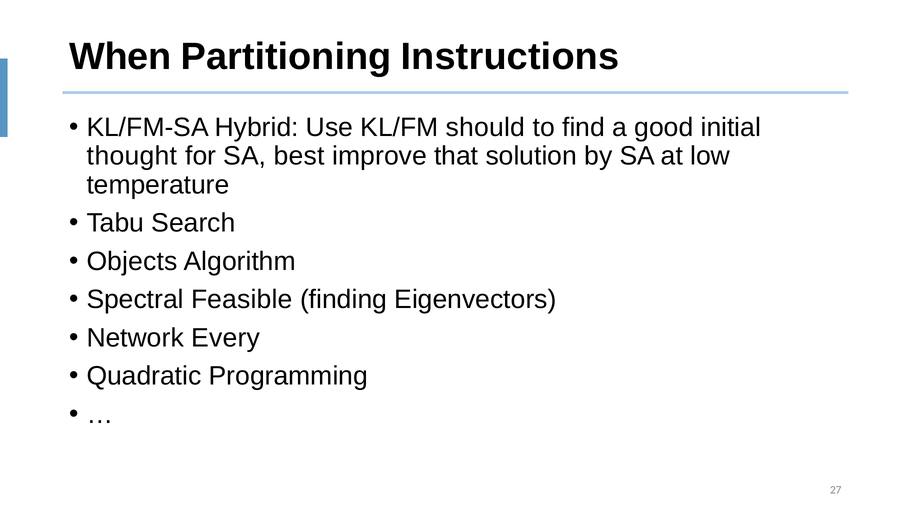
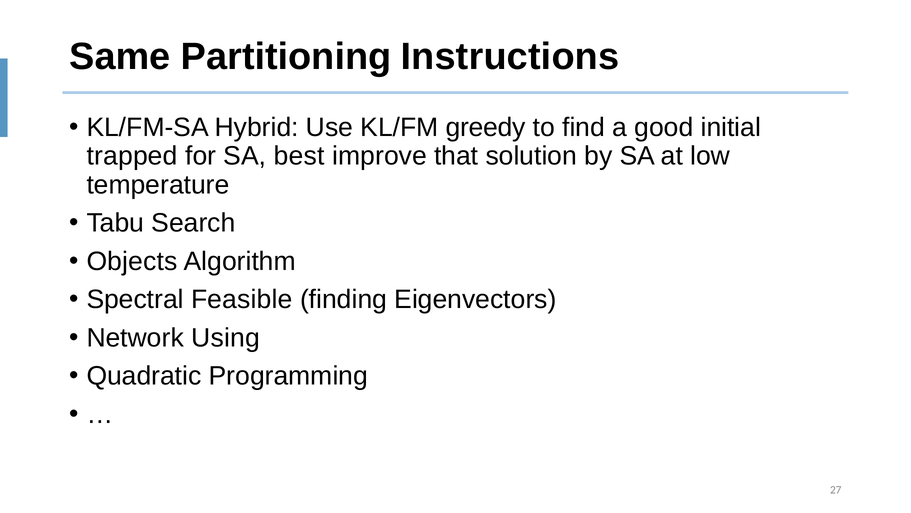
When: When -> Same (120, 57)
should: should -> greedy (486, 127)
thought: thought -> trapped (132, 156)
Every: Every -> Using (226, 337)
